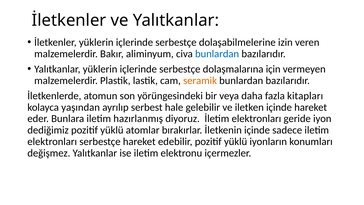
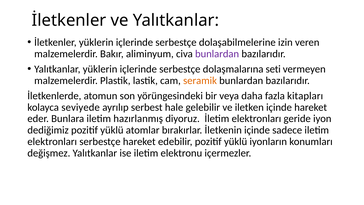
bunlardan colour: blue -> purple (217, 54)
için: için -> seti (273, 69)
yaşından: yaşından -> seviyede (81, 107)
